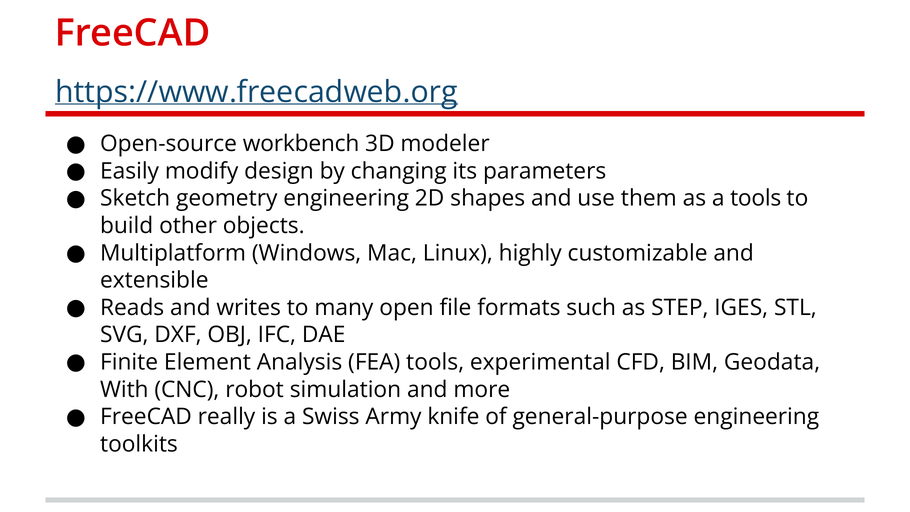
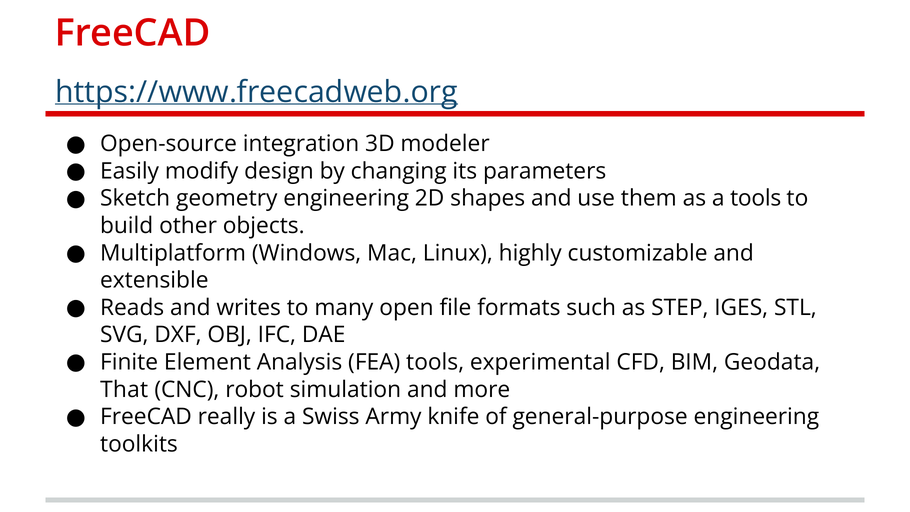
workbench: workbench -> integration (301, 144)
With: With -> That (124, 389)
